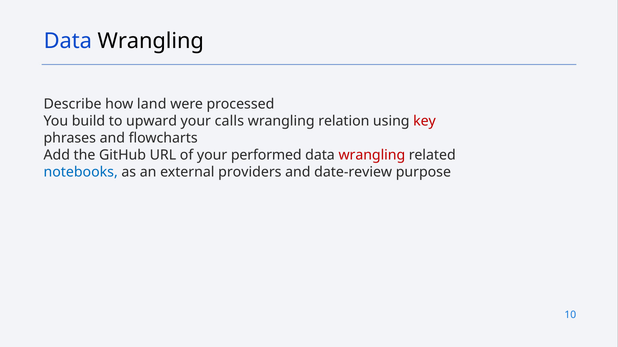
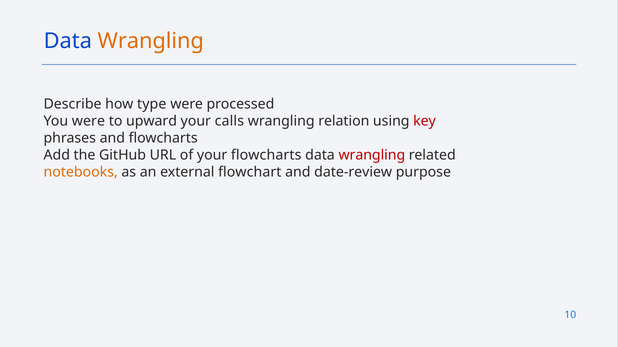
Wrangling colour: black -> orange (151, 41)
land: land -> type (152, 104)
You build: build -> were (88, 121)
your performed: performed -> flowcharts (266, 155)
notebooks colour: blue -> orange (81, 172)
providers: providers -> flowchart (250, 172)
